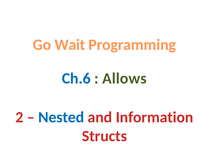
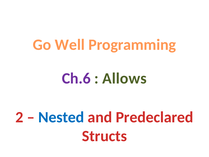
Wait: Wait -> Well (70, 45)
Ch.6 colour: blue -> purple (76, 78)
Information: Information -> Predeclared (155, 117)
